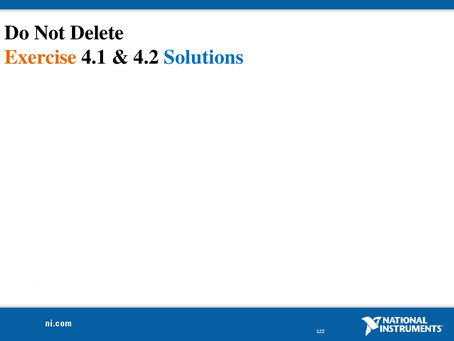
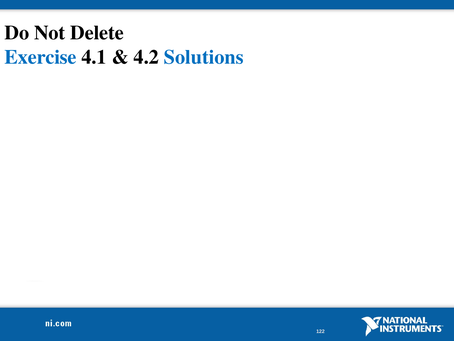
Exercise colour: orange -> blue (41, 57)
